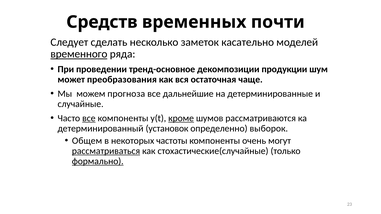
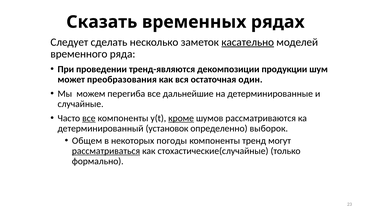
Средств: Средств -> Сказать (102, 22)
почти: почти -> рядах (278, 22)
касательно underline: none -> present (248, 42)
временного underline: present -> none (79, 54)
тренд-основное: тренд-основное -> тренд-являются (162, 69)
чаще: чаще -> один (250, 80)
прогноза: прогноза -> перегиба (126, 94)
частоты: частоты -> погоды (172, 141)
очень: очень -> тренд (254, 141)
формально underline: present -> none (98, 161)
